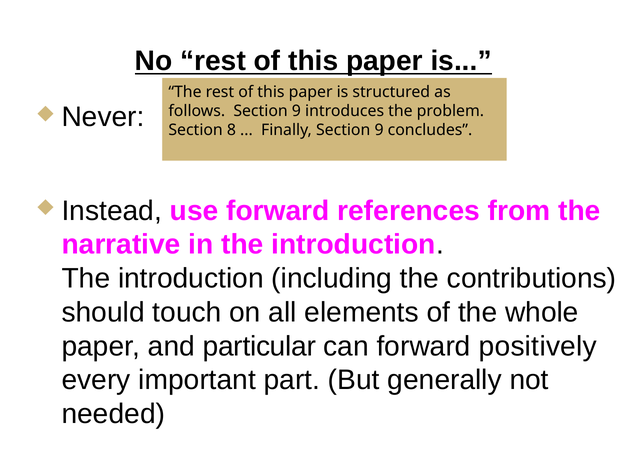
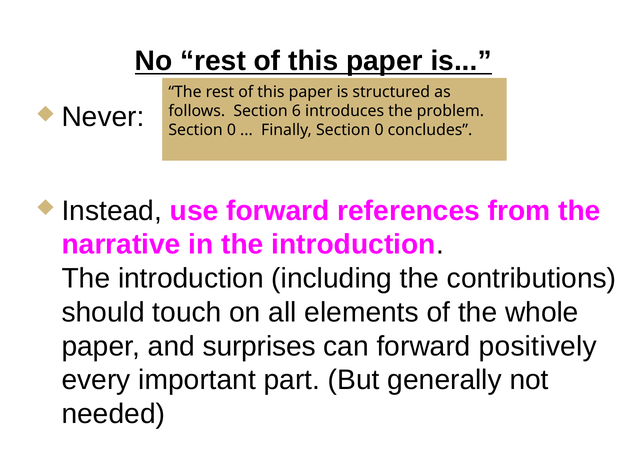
follows Section 9: 9 -> 6 (296, 111)
8: 8 -> 0 (231, 130)
Finally Section 9: 9 -> 0 (379, 130)
particular: particular -> surprises (259, 346)
